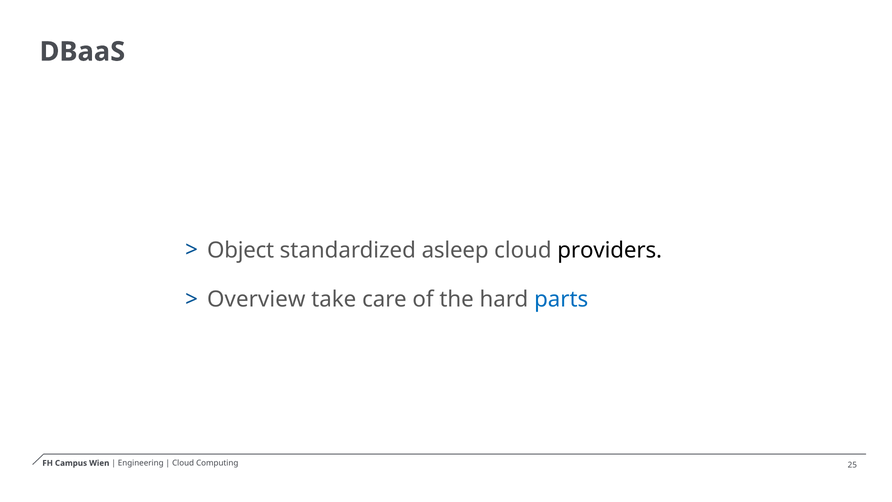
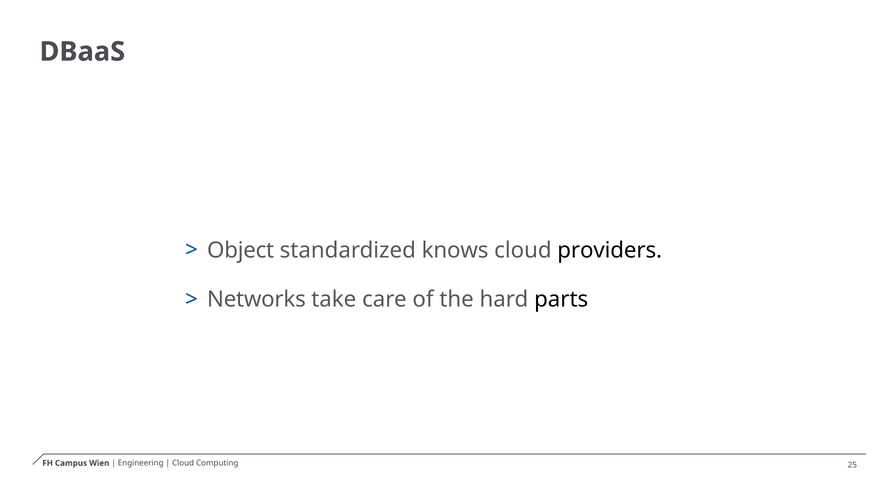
asleep: asleep -> knows (455, 250)
Overview: Overview -> Networks (256, 299)
parts colour: blue -> black (561, 299)
